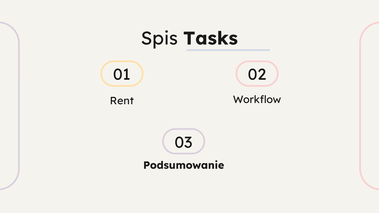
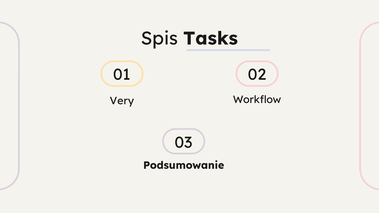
Rent: Rent -> Very (122, 101)
